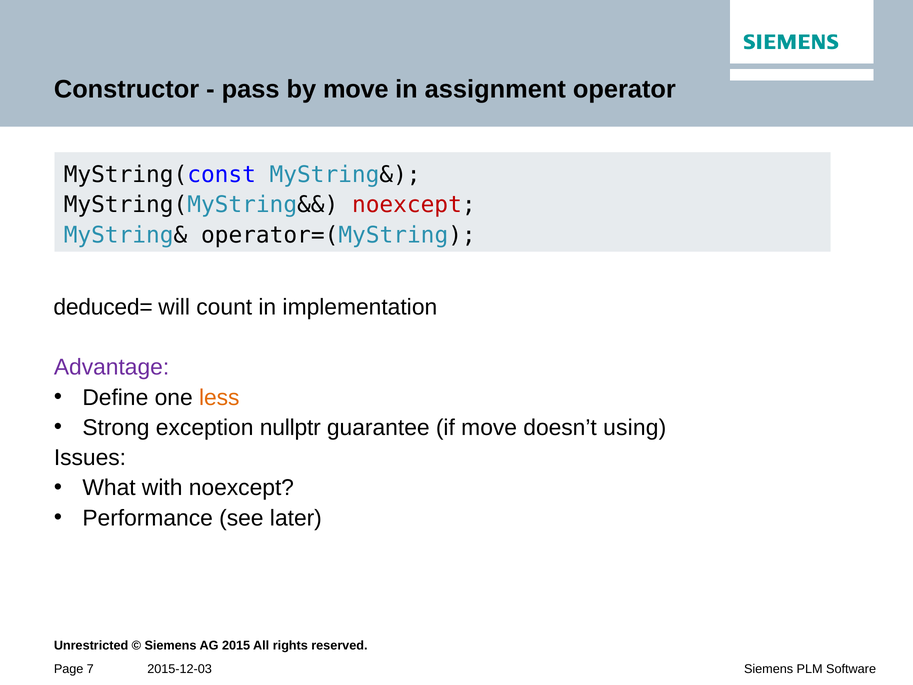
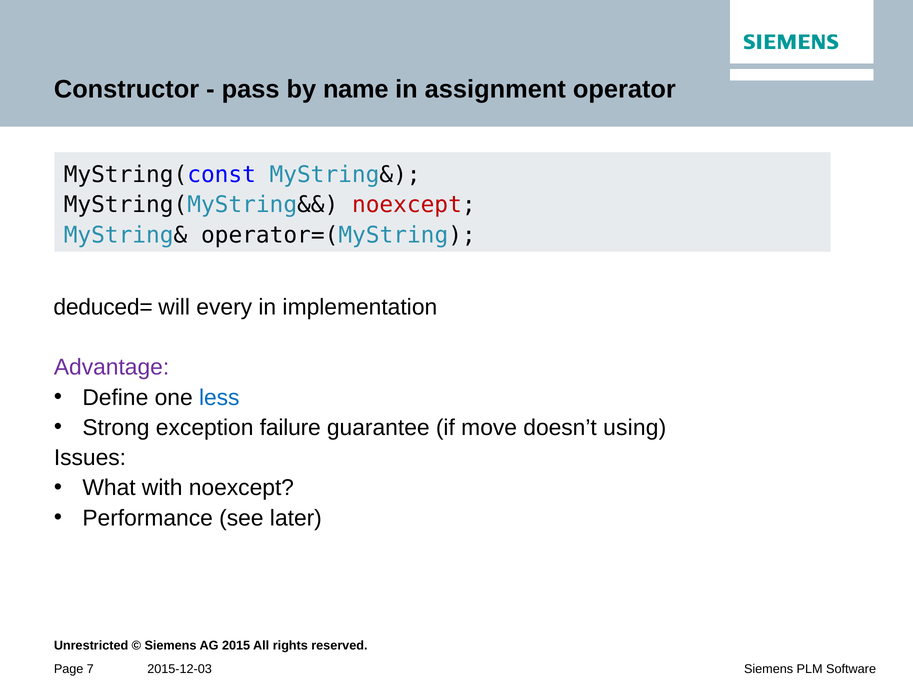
by move: move -> name (356, 89)
count: count -> every (224, 307)
less colour: orange -> blue (219, 397)
nullptr: nullptr -> failure (290, 427)
